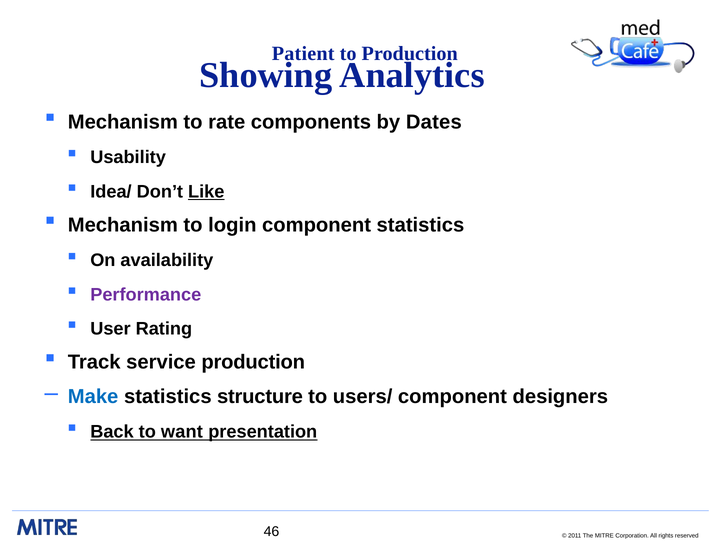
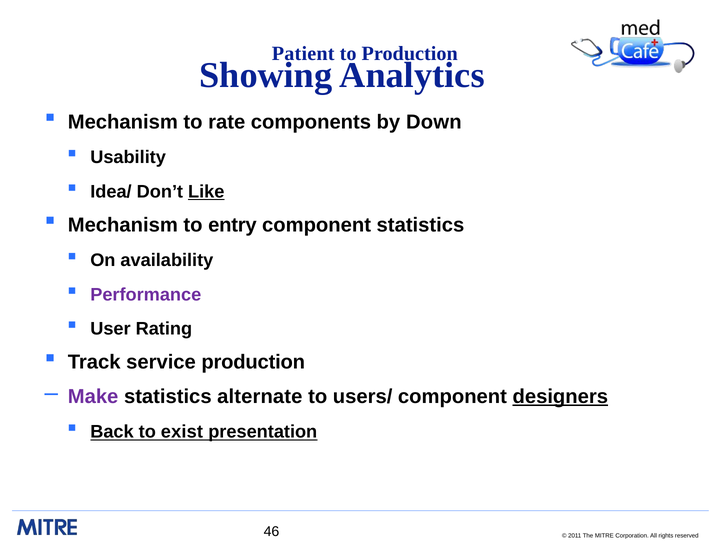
Dates: Dates -> Down (434, 122)
login: login -> entry (232, 225)
Make colour: blue -> purple (93, 397)
structure: structure -> alternate (260, 397)
designers underline: none -> present (560, 397)
want: want -> exist (182, 432)
